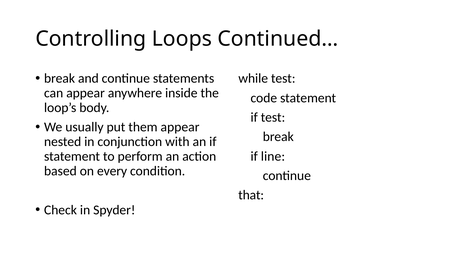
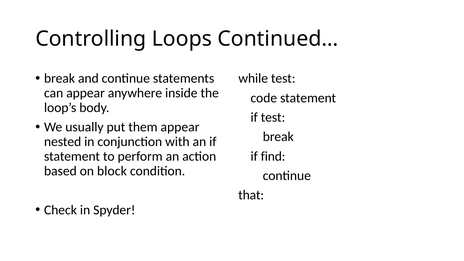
line: line -> find (273, 156)
every: every -> block (112, 171)
